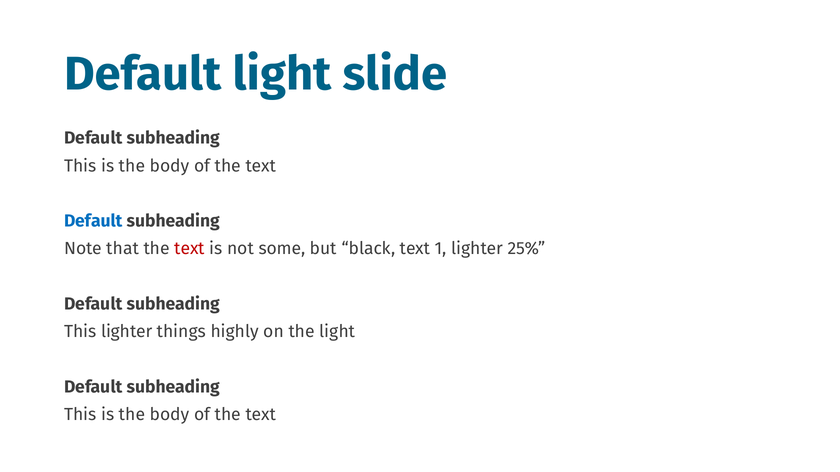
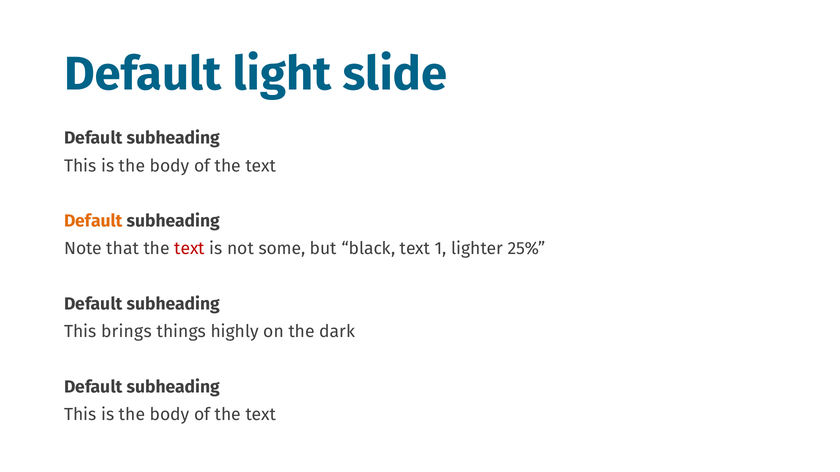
Default colour: blue -> orange (93, 221)
This lighter: lighter -> brings (127, 332)
the light: light -> dark (337, 332)
